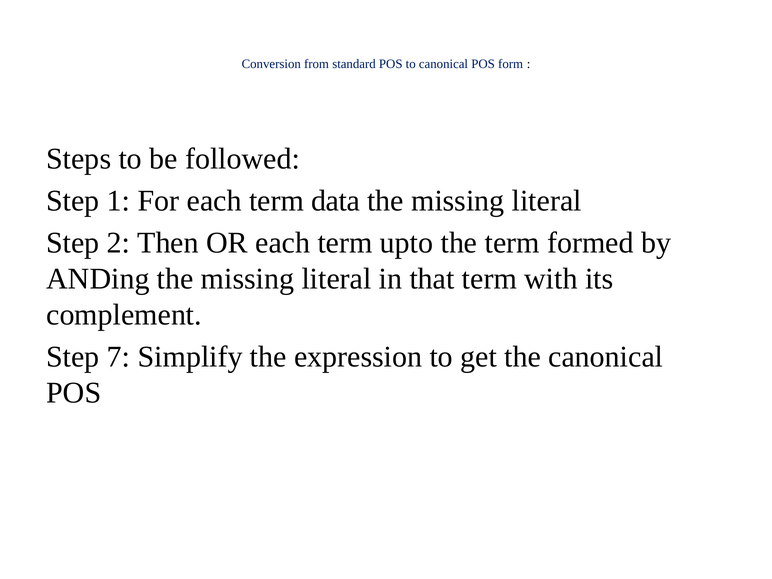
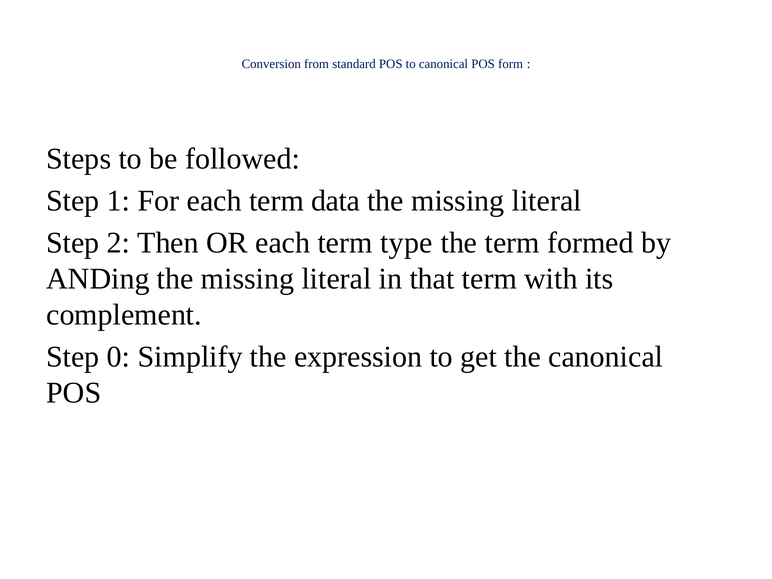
upto: upto -> type (406, 243)
7: 7 -> 0 (119, 357)
